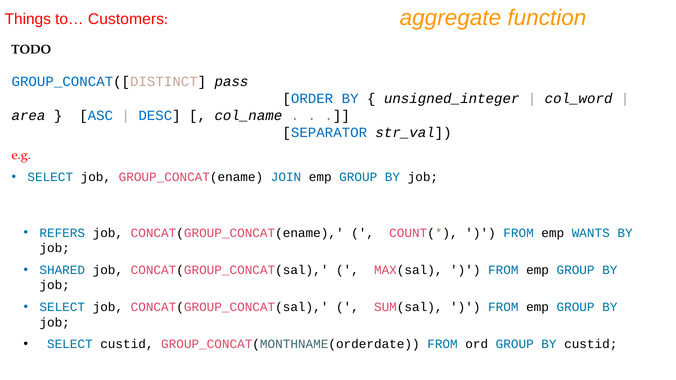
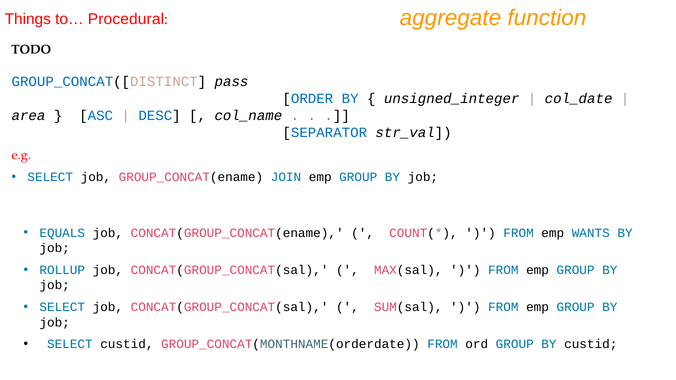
Customers: Customers -> Procedural (126, 19)
col_word: col_word -> col_date (579, 99)
REFERS: REFERS -> EQUALS (62, 233)
SHARED: SHARED -> ROLLUP (62, 270)
